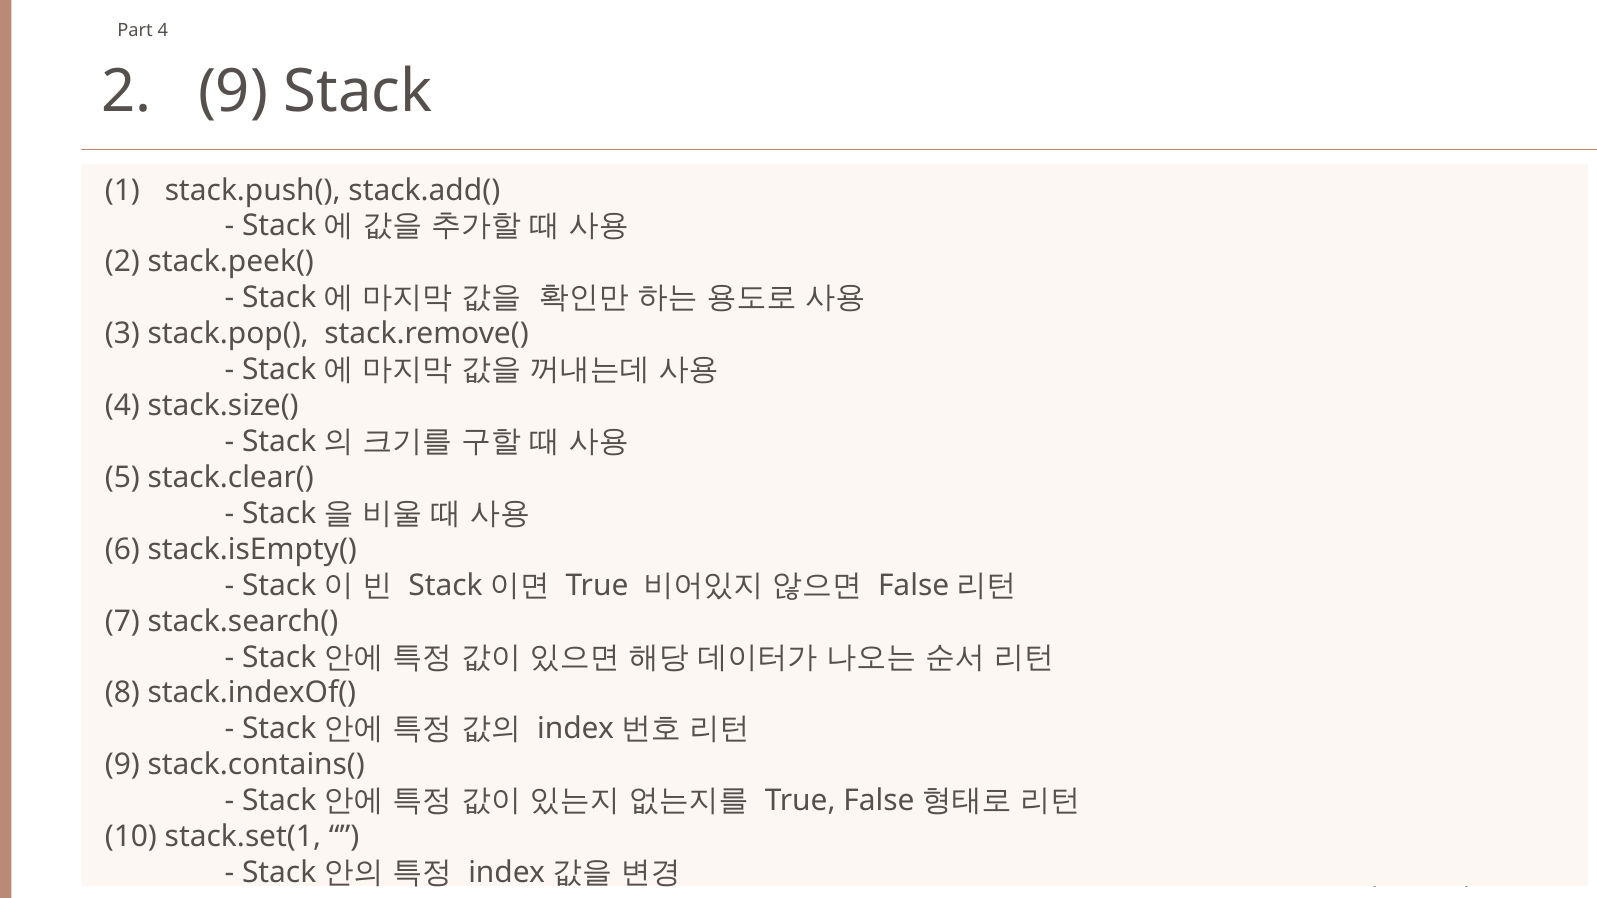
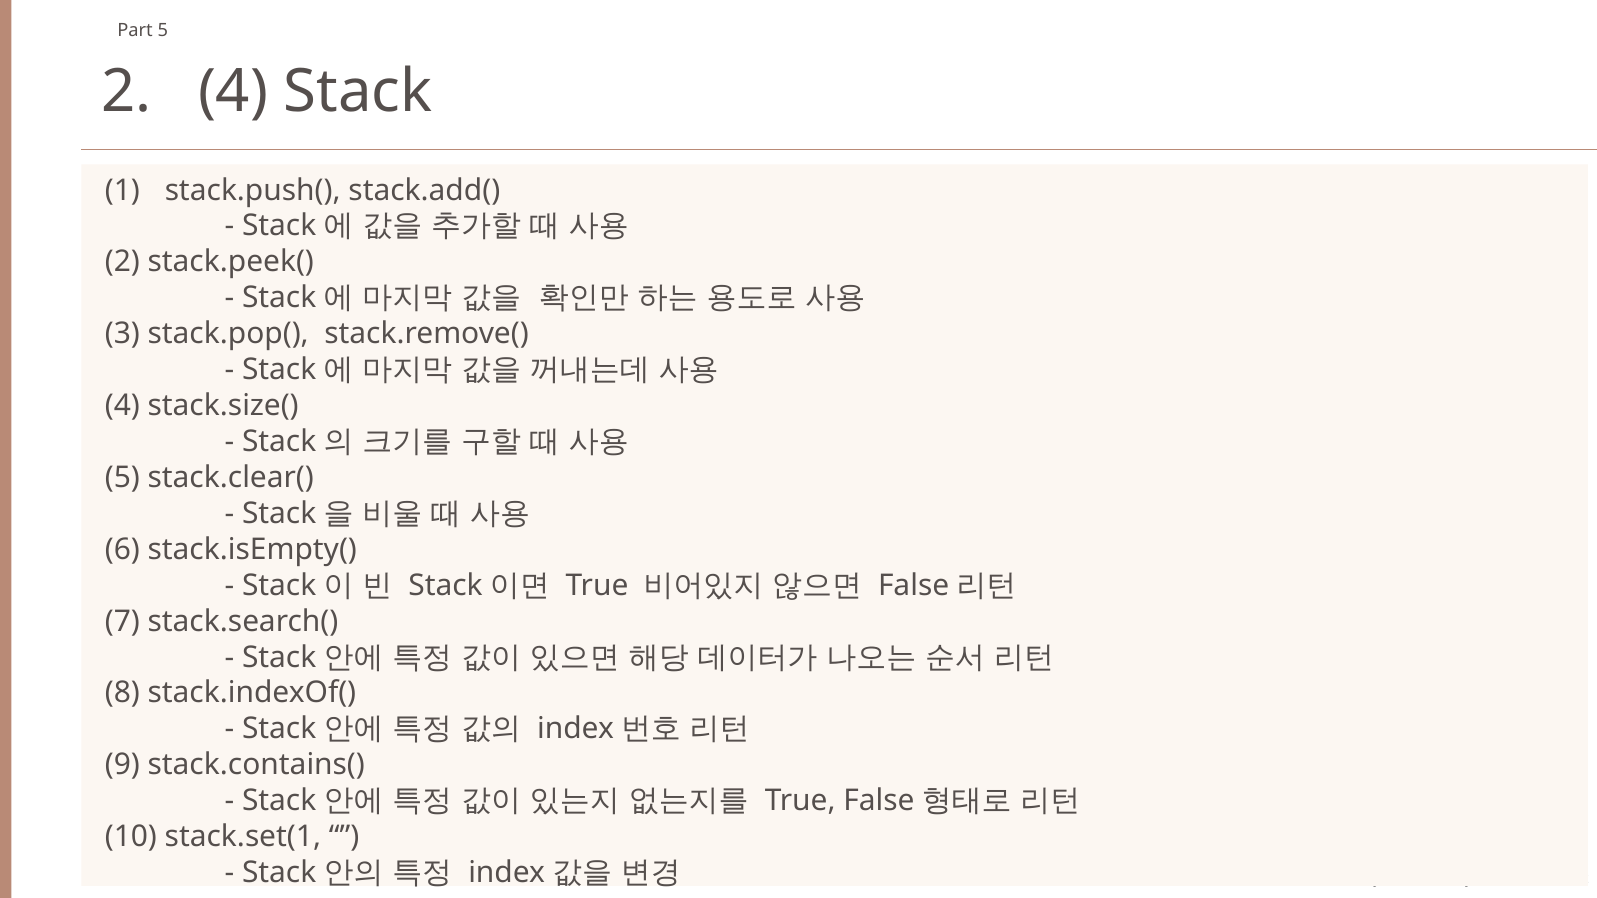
Part 4: 4 -> 5 (163, 30)
2 9: 9 -> 4 (233, 92)
